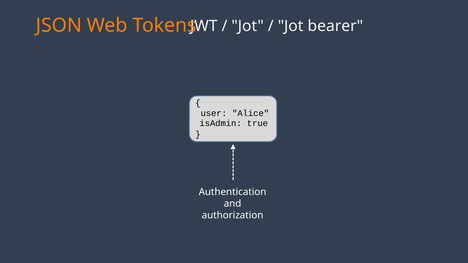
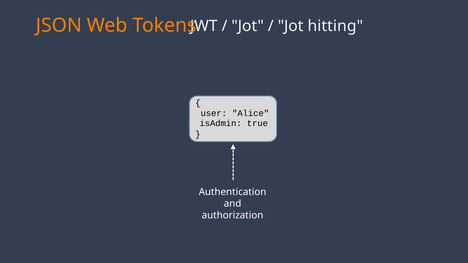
bearer: bearer -> hitting (335, 26)
